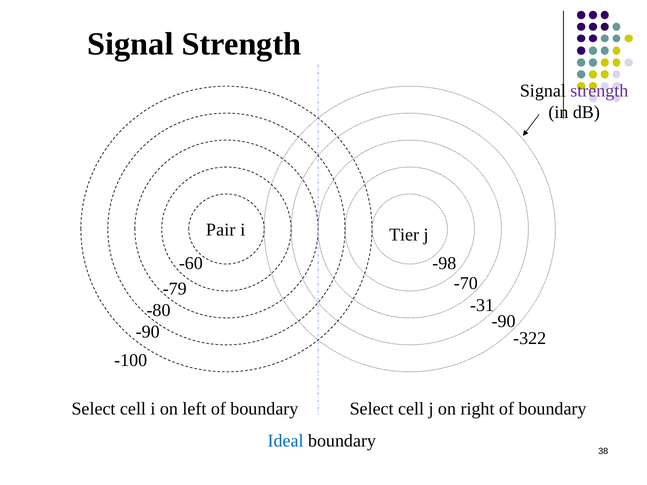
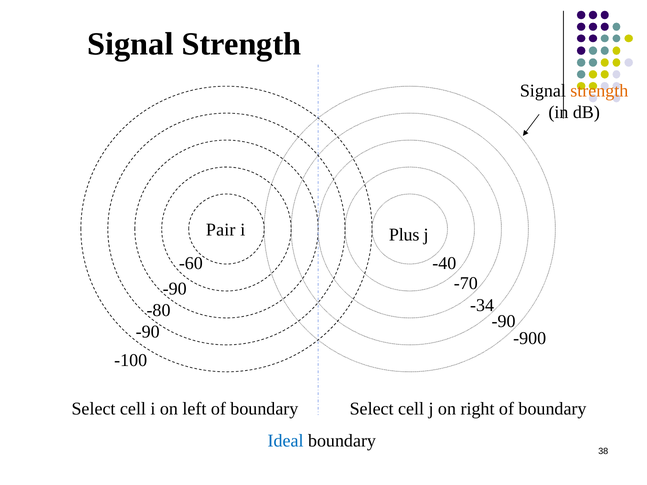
strength colour: purple -> orange (599, 91)
Tier: Tier -> Plus (404, 235)
-98: -98 -> -40 (444, 263)
-79: -79 -> -90 (175, 289)
-31: -31 -> -34 (482, 305)
-322: -322 -> -900 (530, 339)
